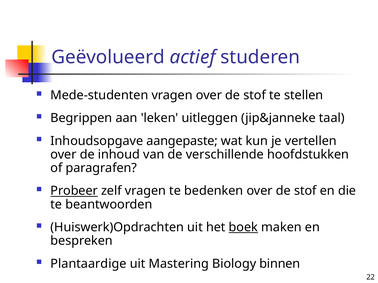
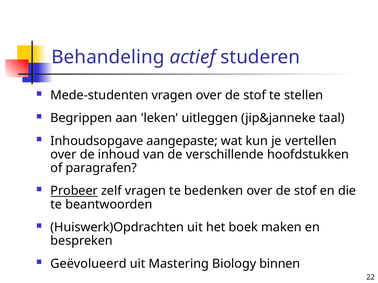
Geëvolueerd: Geëvolueerd -> Behandeling (108, 57)
boek underline: present -> none (243, 228)
Plantaardige: Plantaardige -> Geëvolueerd (88, 264)
